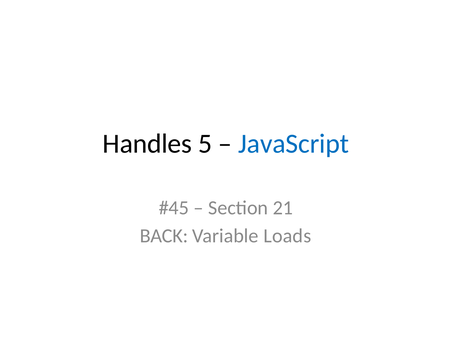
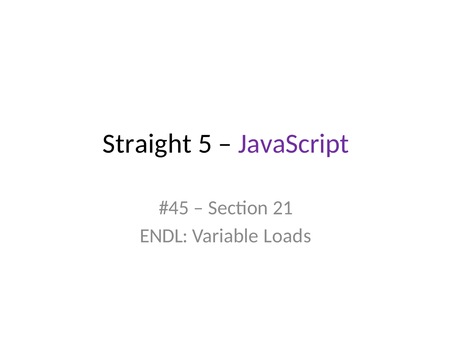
Handles: Handles -> Straight (147, 144)
JavaScript colour: blue -> purple (294, 144)
BACK: BACK -> ENDL (164, 236)
